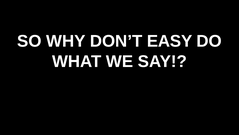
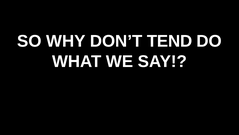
EASY: EASY -> TEND (170, 41)
